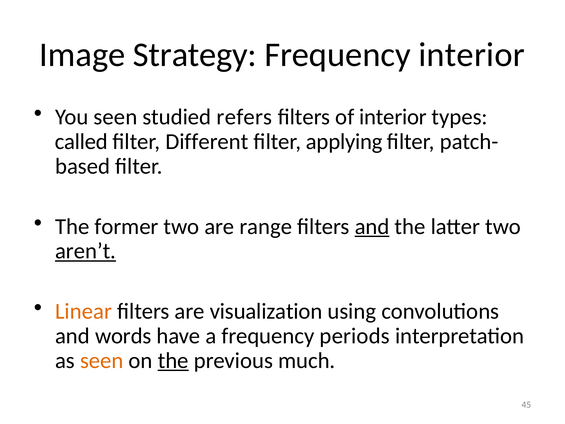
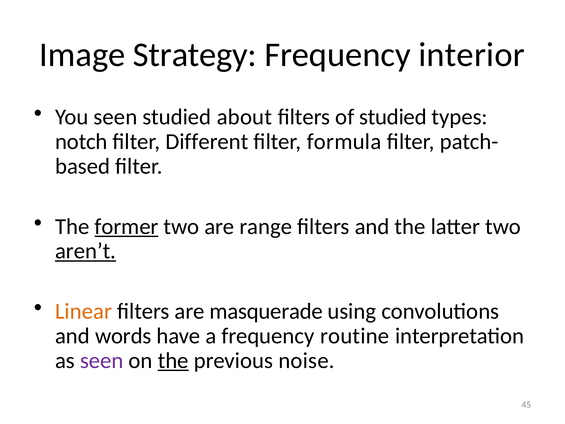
refers: refers -> about (244, 117)
of interior: interior -> studied (393, 117)
called: called -> notch (81, 142)
applying: applying -> formula (344, 142)
former underline: none -> present (127, 226)
and underline: present -> none (372, 226)
visualization: visualization -> masquerade (266, 311)
periods: periods -> routine (355, 336)
seen colour: orange -> purple (102, 360)
much: much -> noise (307, 360)
